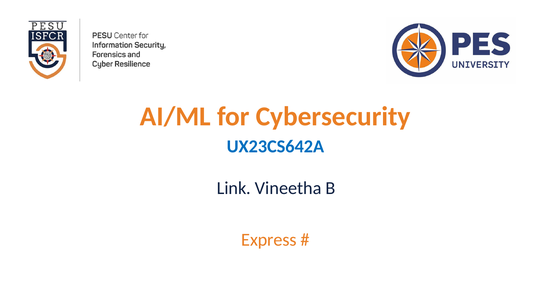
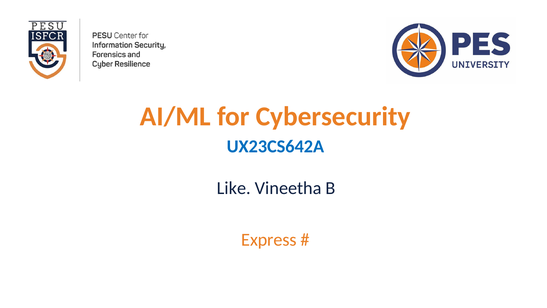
Link: Link -> Like (234, 188)
